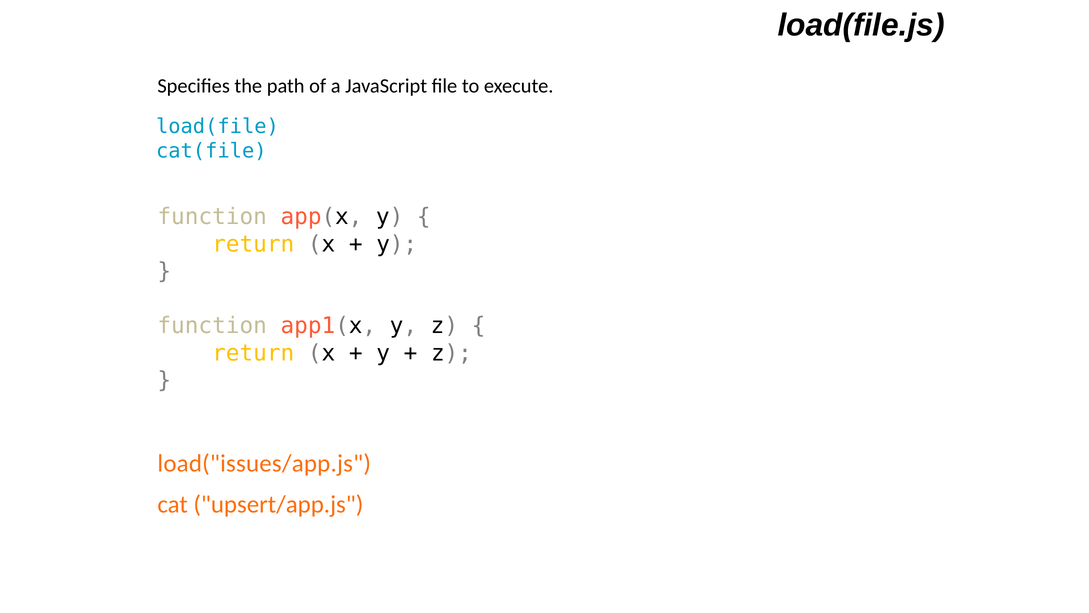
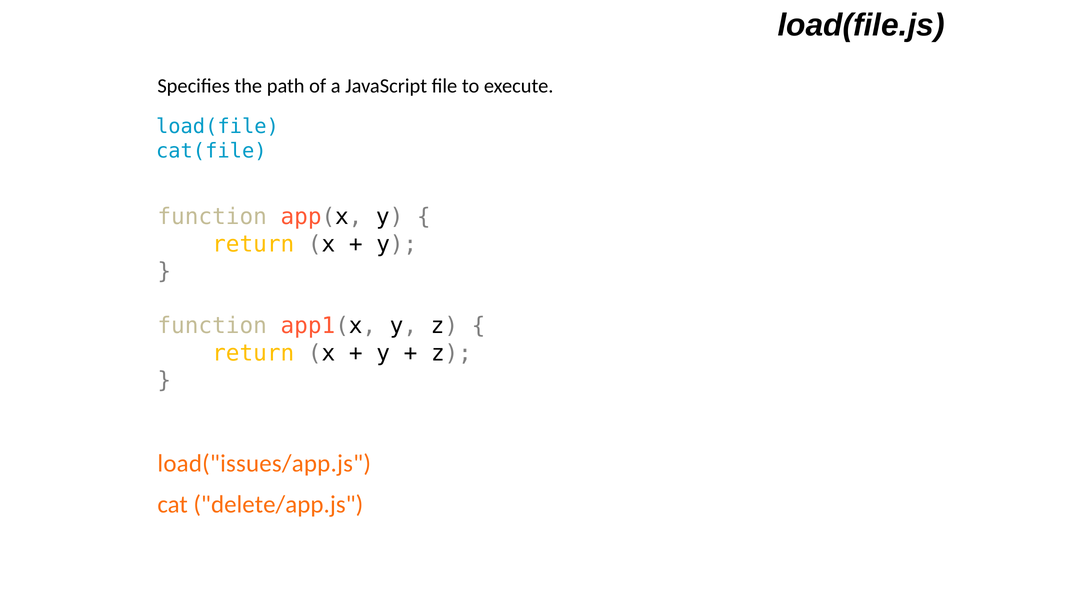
upsert/app.js: upsert/app.js -> delete/app.js (278, 504)
